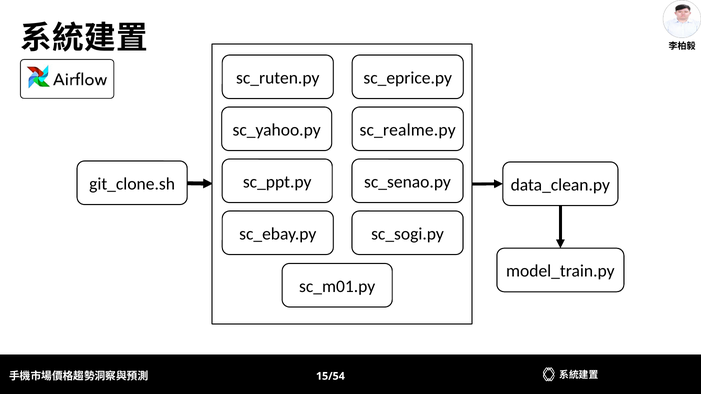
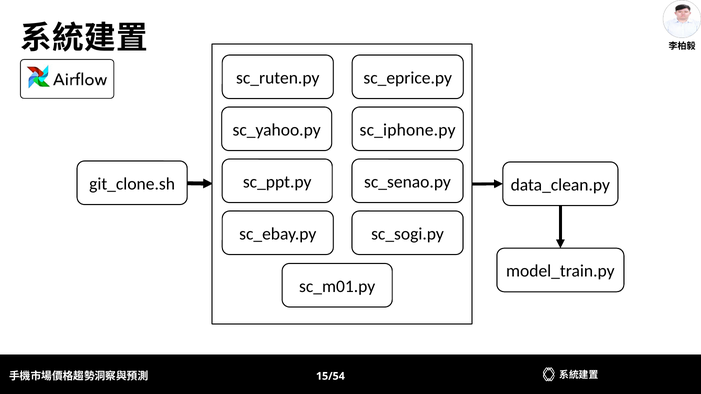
sc_realme.py: sc_realme.py -> sc_iphone.py (408, 130)
